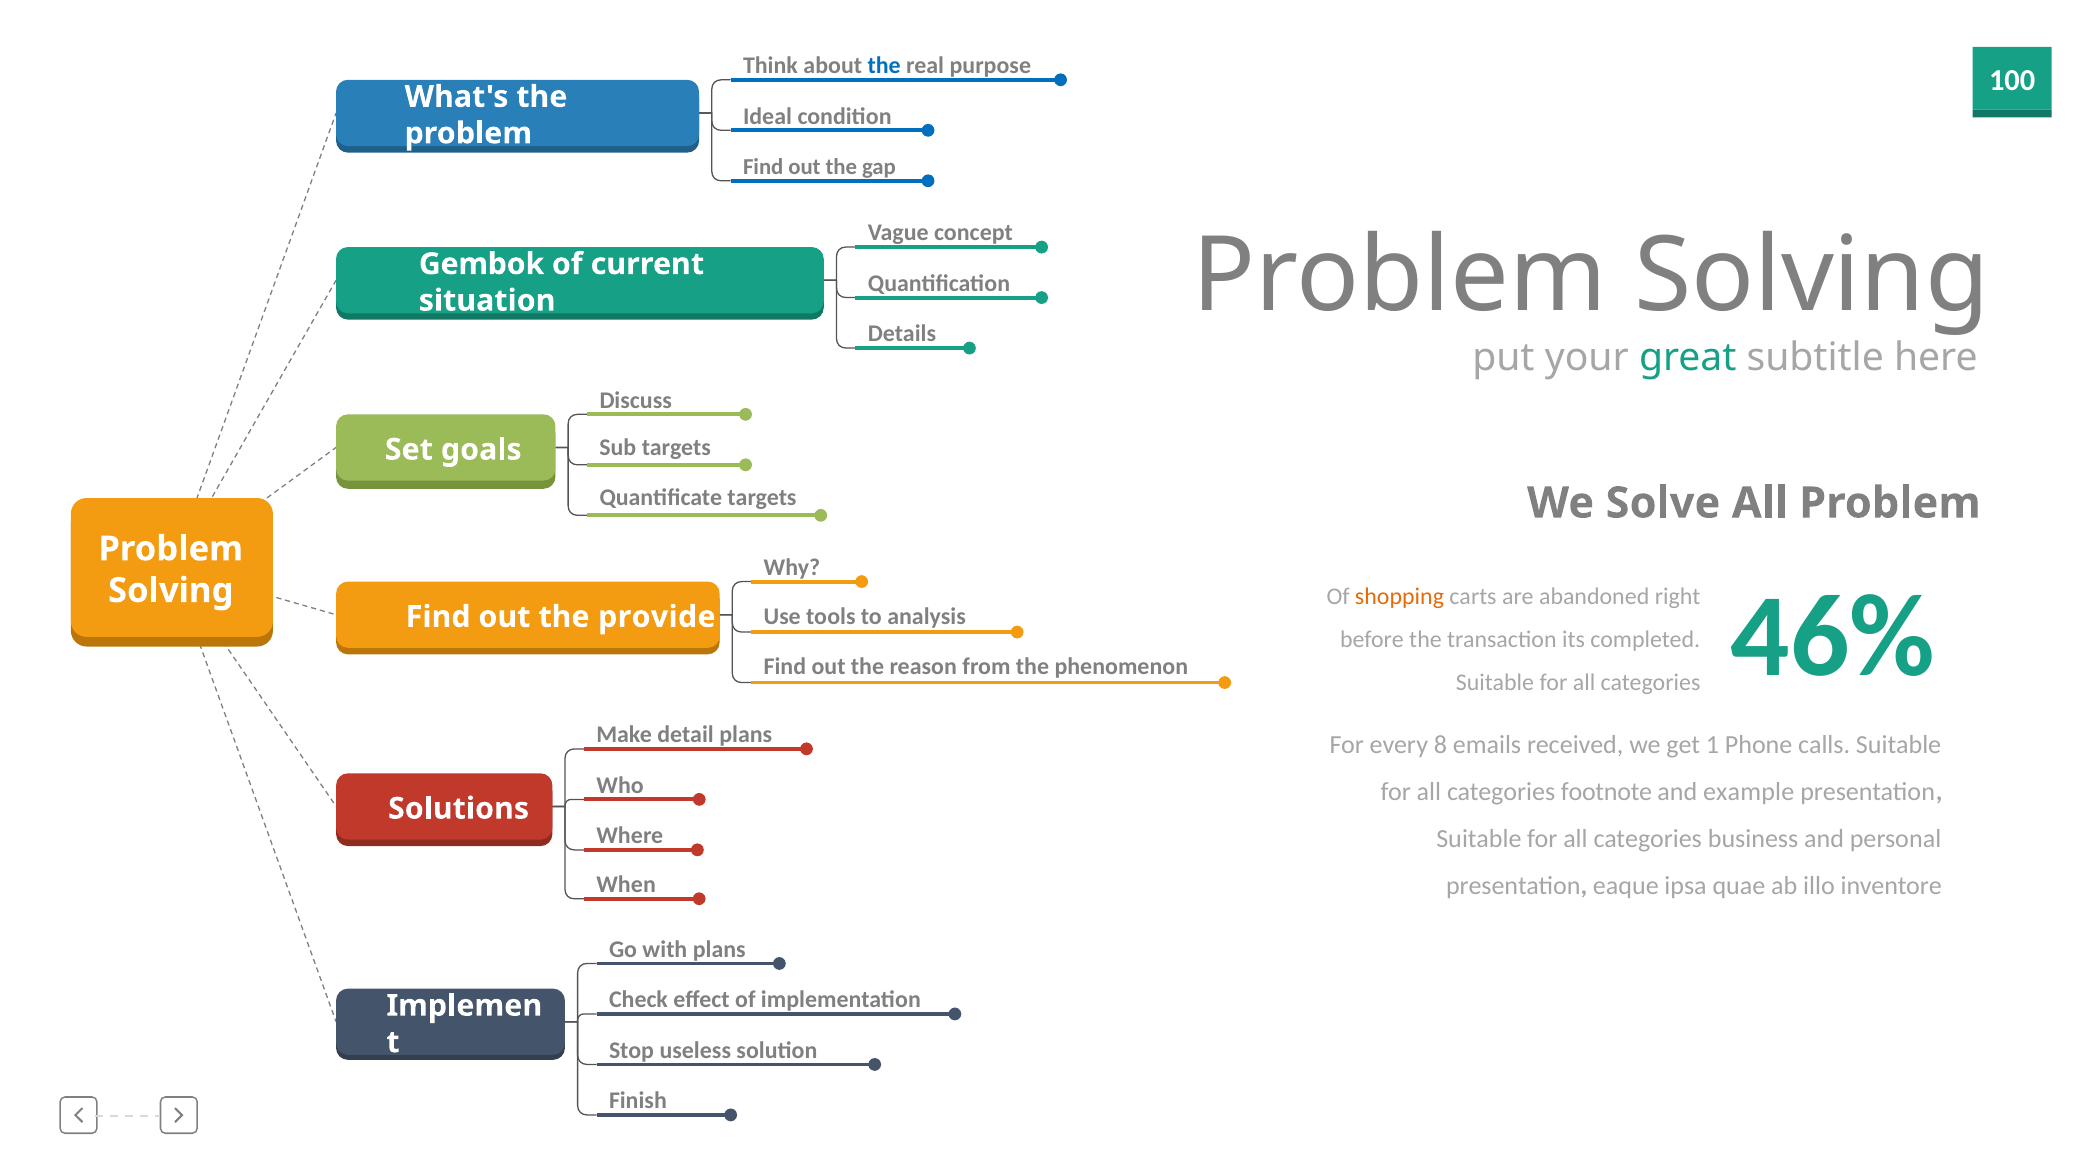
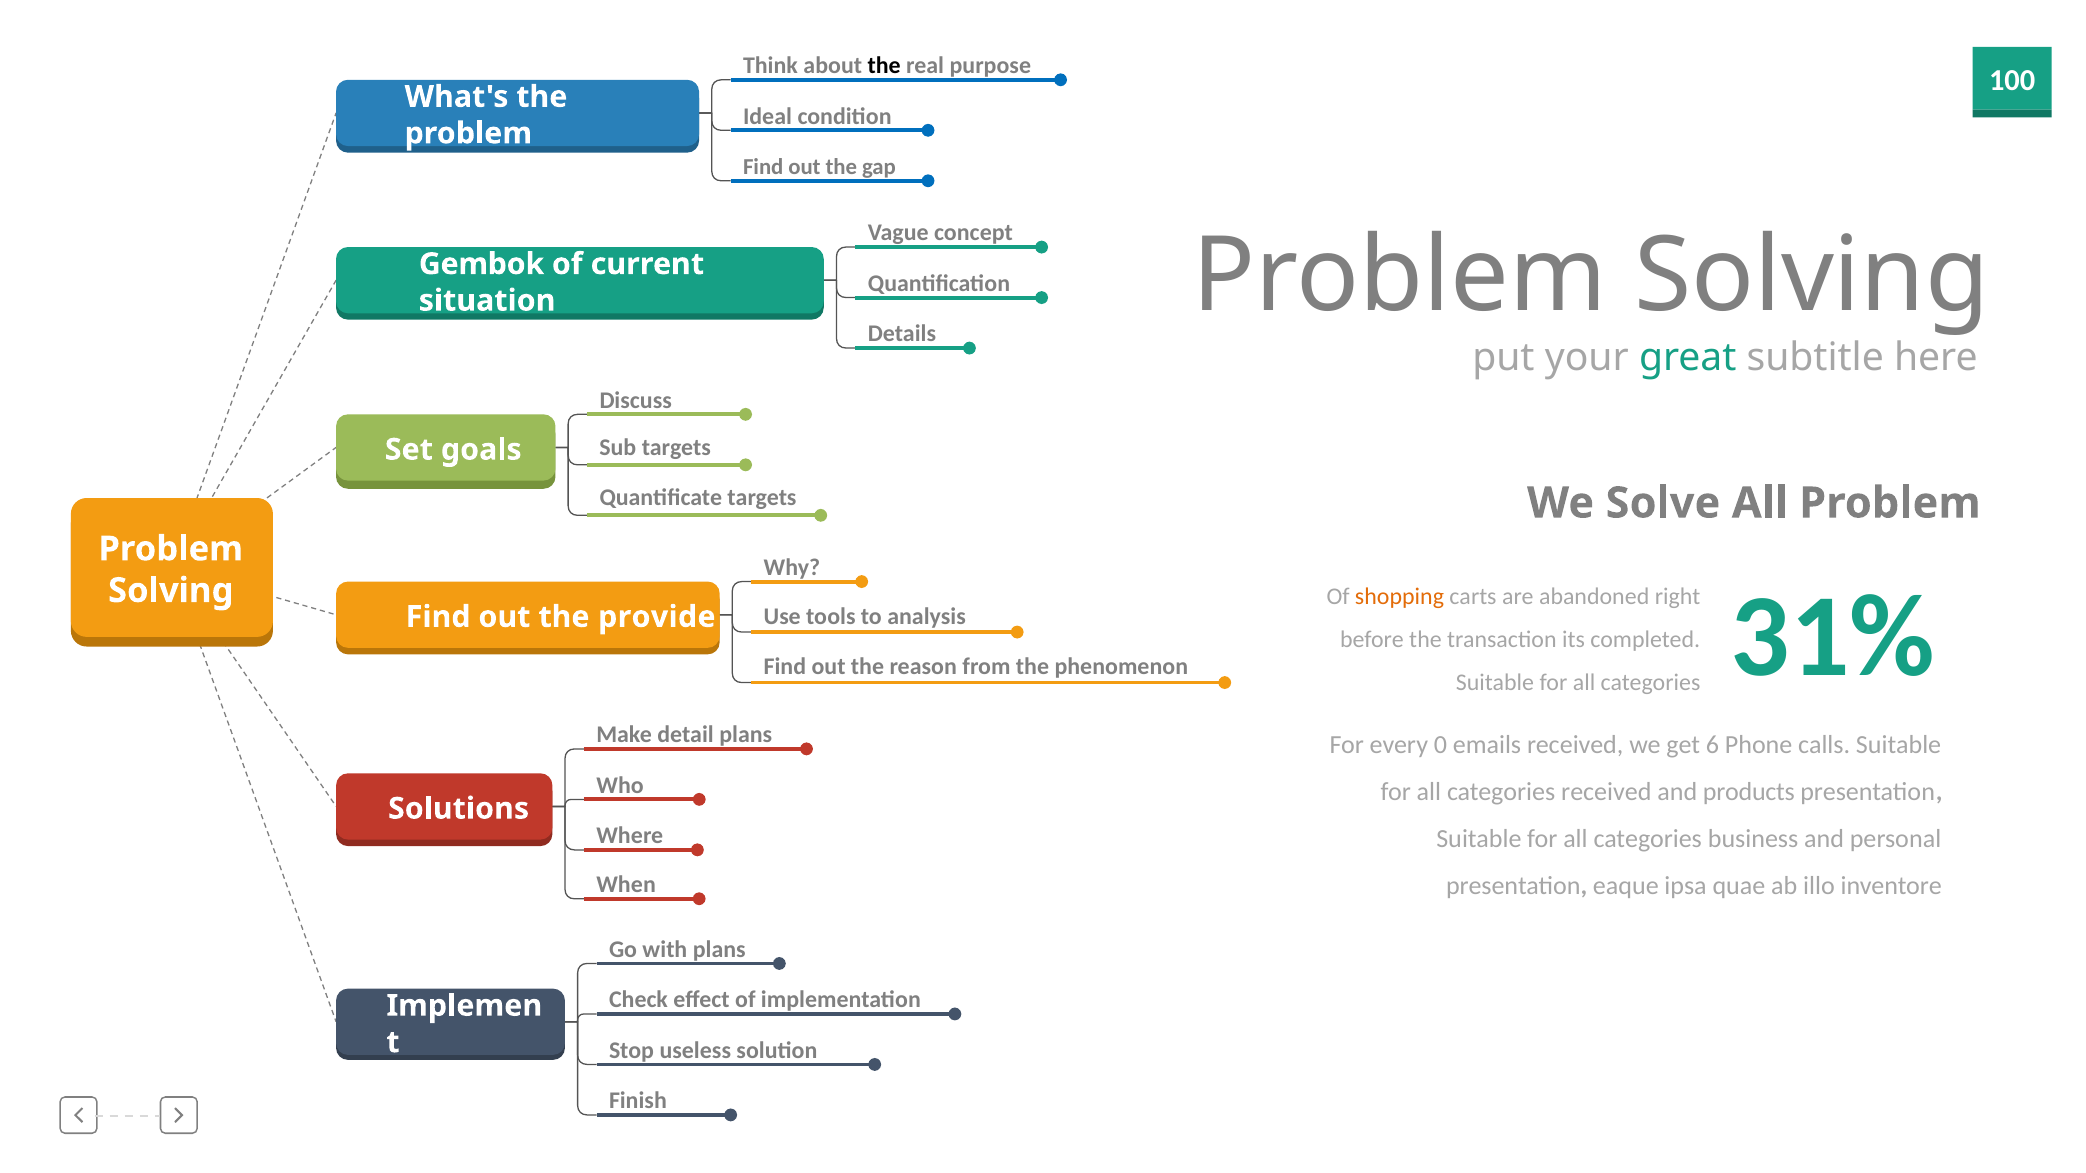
the colour: blue -> black (884, 66)
46%: 46% -> 31% (1833, 637)
8: 8 -> 0 (1441, 745)
1: 1 -> 6 (1712, 745)
categories footnote: footnote -> received (1606, 792)
example: example -> products (1749, 792)
